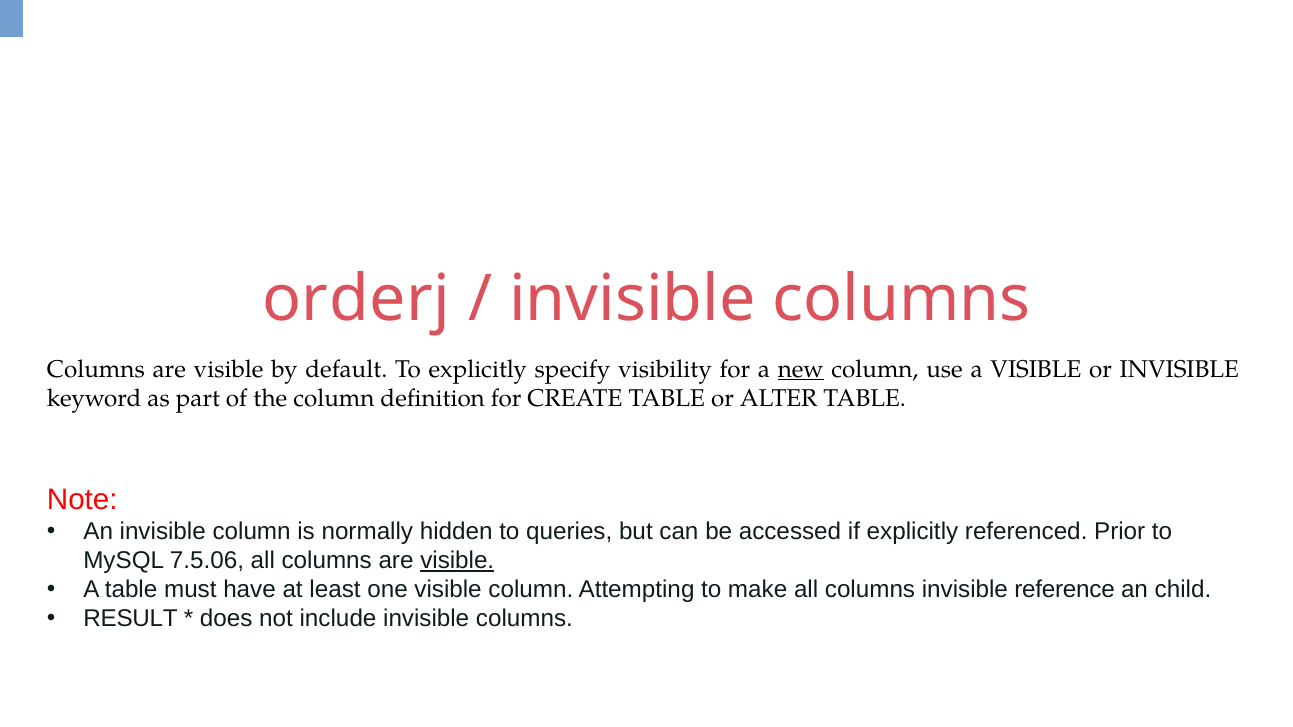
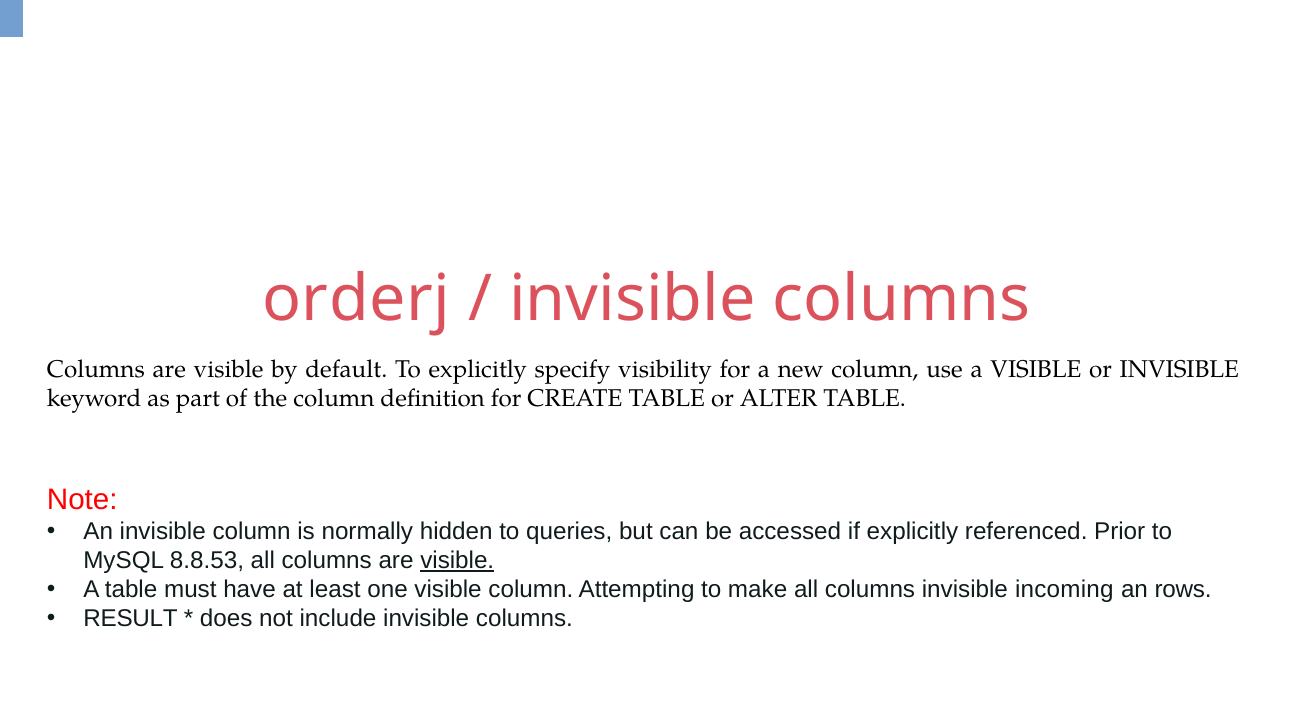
new underline: present -> none (801, 369)
7.5.06: 7.5.06 -> 8.8.53 (207, 561)
reference: reference -> incoming (1064, 590)
child: child -> rows (1183, 590)
